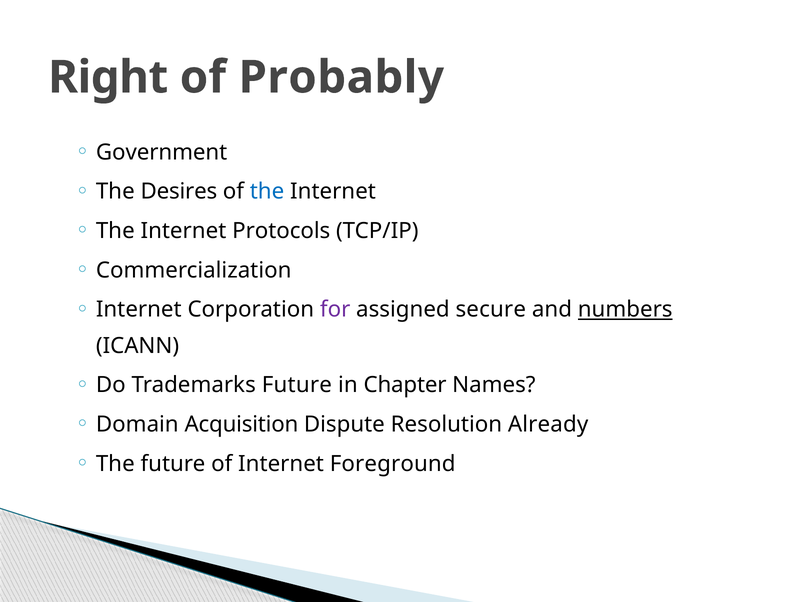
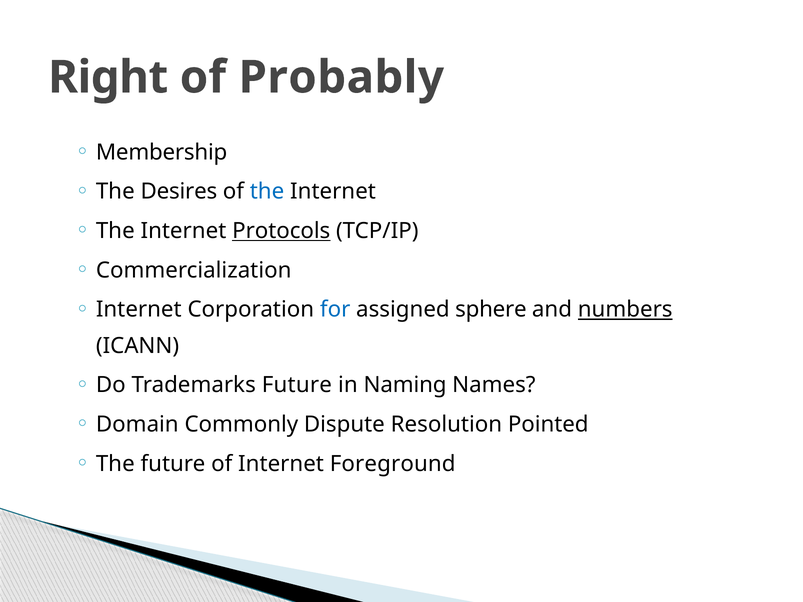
Government: Government -> Membership (162, 152)
Protocols underline: none -> present (281, 231)
for colour: purple -> blue (335, 310)
secure: secure -> sphere (491, 310)
Chapter: Chapter -> Naming (405, 385)
Acquisition: Acquisition -> Commonly (241, 425)
Already: Already -> Pointed (548, 425)
